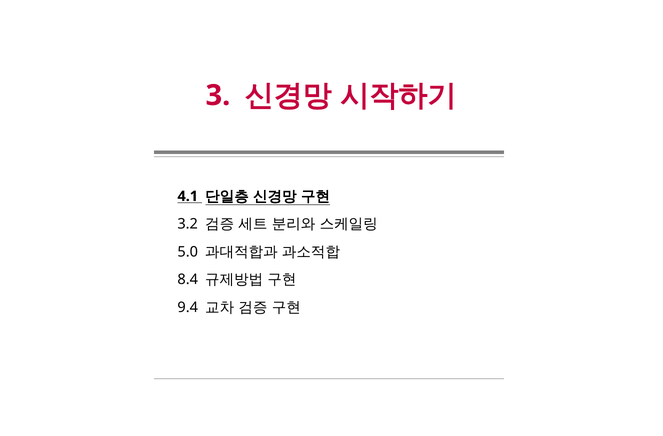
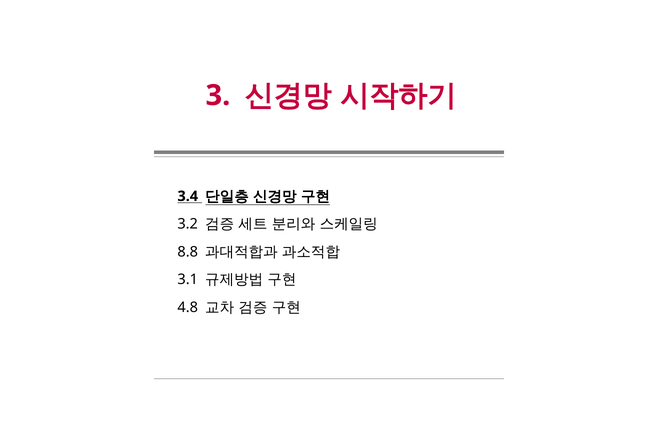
4.1: 4.1 -> 3.4 (188, 196)
5.0: 5.0 -> 8.8 (188, 251)
8.4: 8.4 -> 3.1 (188, 279)
9.4: 9.4 -> 4.8 (188, 307)
